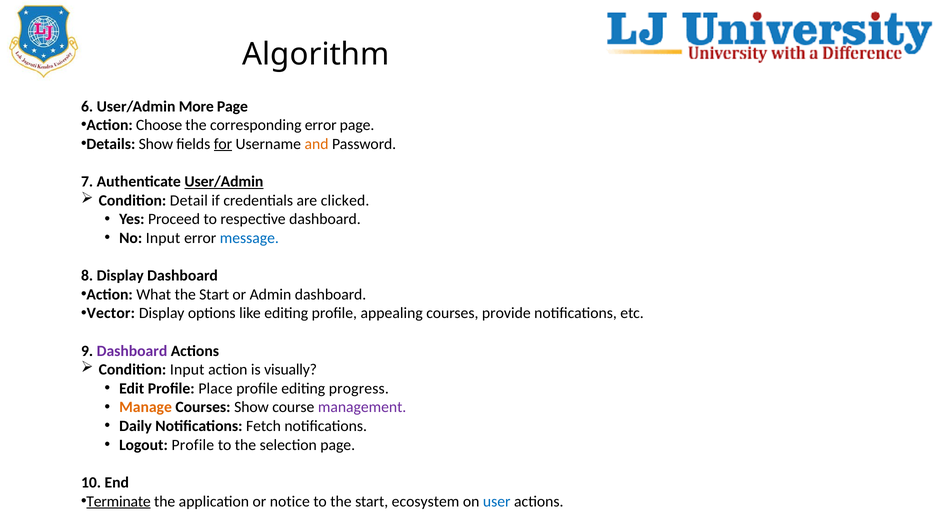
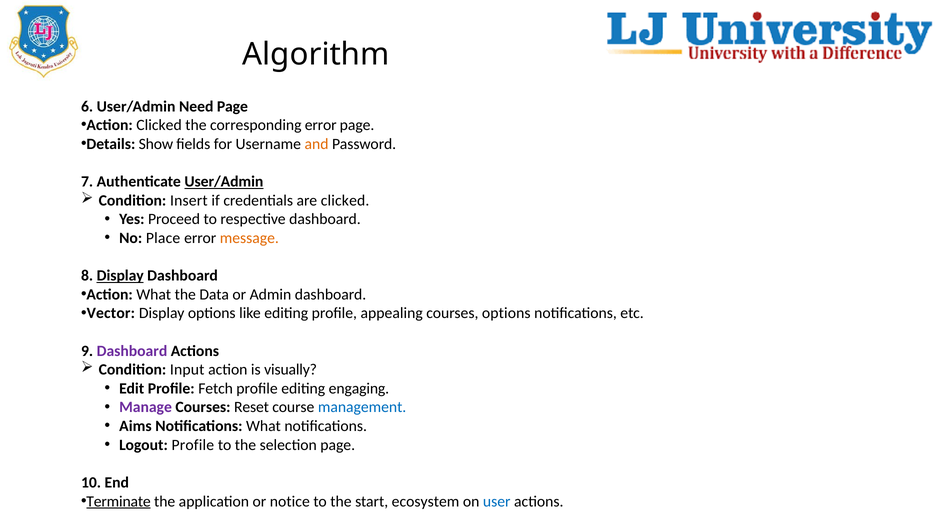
More: More -> Need (196, 106)
Action Choose: Choose -> Clicked (159, 125)
for underline: present -> none (223, 144)
Detail: Detail -> Insert (189, 200)
No Input: Input -> Place (163, 238)
message colour: blue -> orange (249, 238)
Display underline: none -> present (120, 275)
Start: Start -> Data (214, 294)
courses provide: provide -> options (506, 313)
Place: Place -> Fetch (216, 388)
progress: progress -> engaging (359, 388)
Manage colour: orange -> purple (146, 407)
Courses Show: Show -> Reset (252, 407)
management colour: purple -> blue (362, 407)
Daily: Daily -> Aims (135, 426)
Notifications Fetch: Fetch -> What (263, 426)
